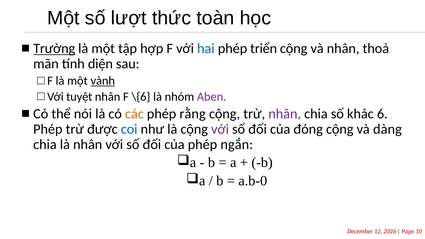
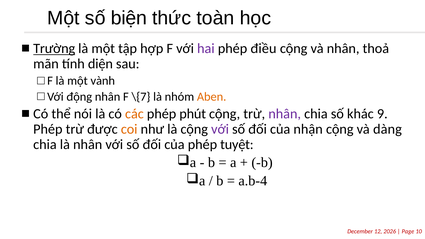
lượt: lượt -> biện (129, 18)
hai colour: blue -> purple (206, 49)
triển: triển -> điều (264, 49)
vành underline: present -> none (103, 81)
tuyệt: tuyệt -> động (79, 97)
\{6: \{6 -> \{7 (141, 97)
Aben colour: purple -> orange (212, 97)
rằng: rằng -> phút (193, 114)
6: 6 -> 9 (382, 114)
coi colour: blue -> orange (129, 129)
đóng: đóng -> nhận (308, 129)
ngắn: ngắn -> tuyệt (237, 144)
a.b-0: a.b-0 -> a.b-4 (253, 181)
